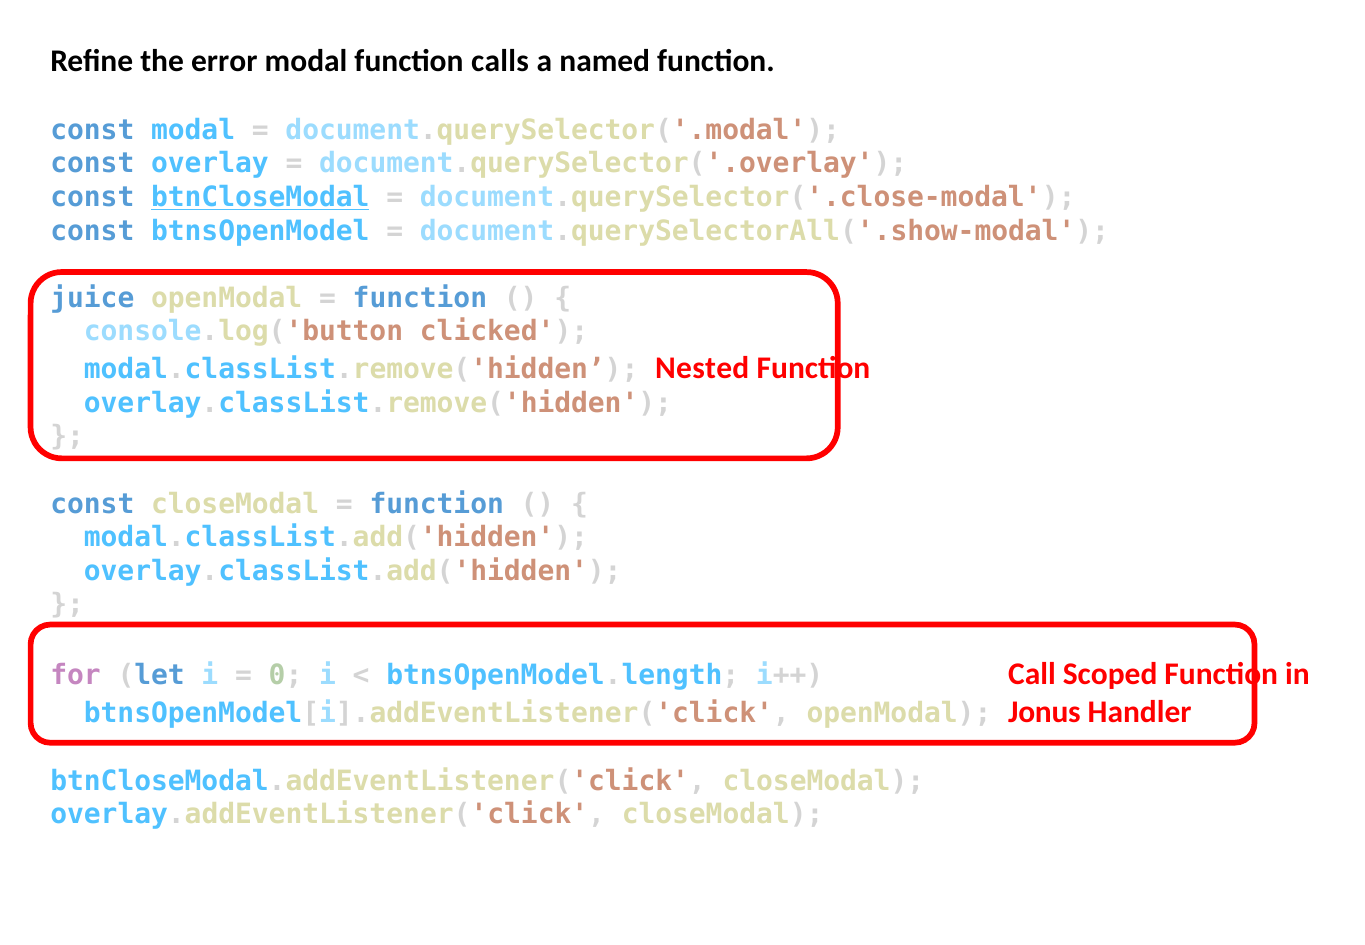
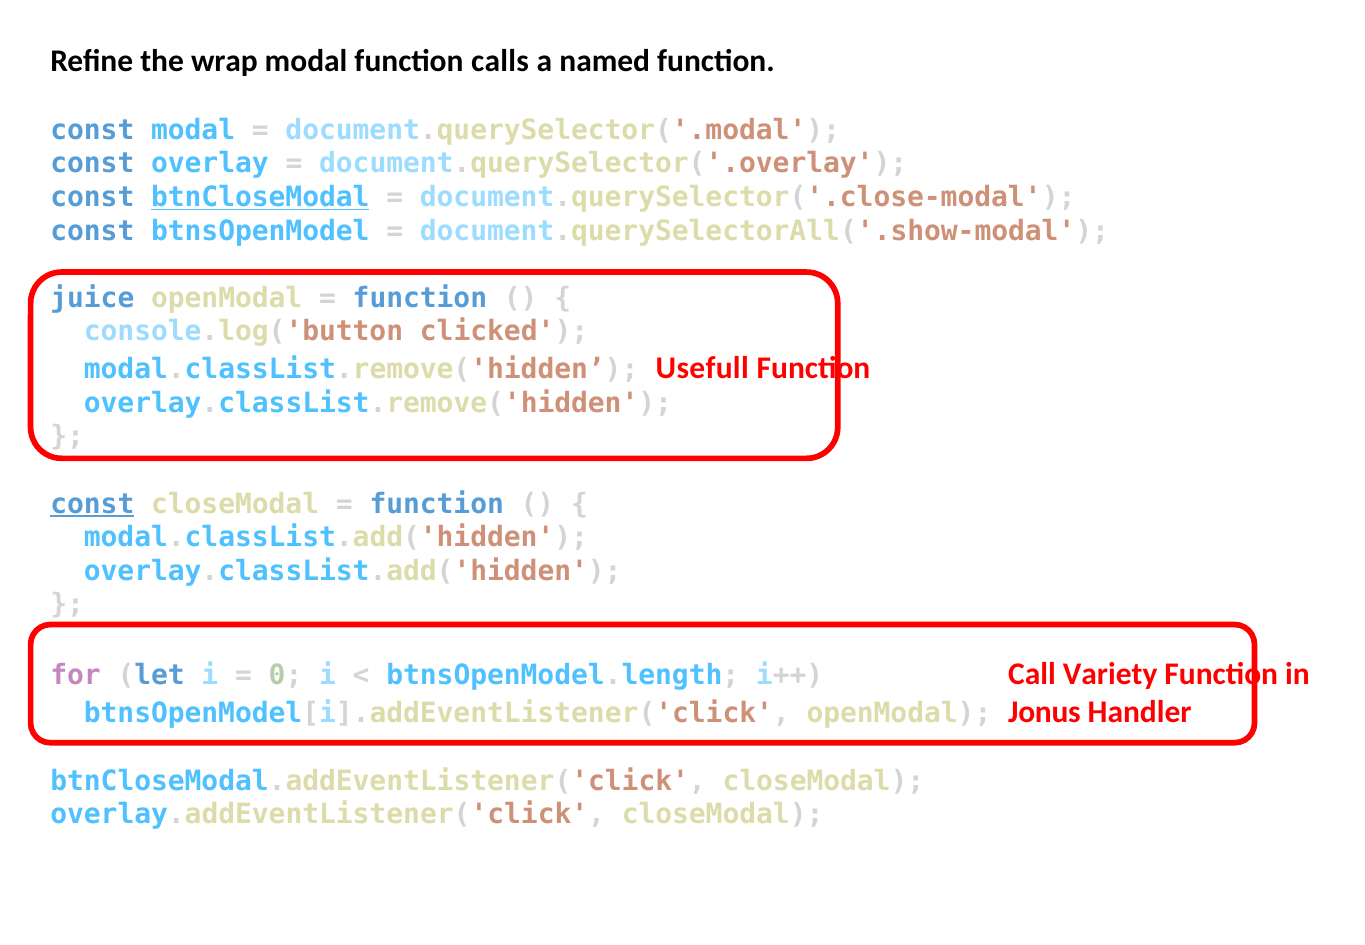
error: error -> wrap (224, 61)
Nested: Nested -> Usefull (702, 368)
const underline: none -> present (92, 504)
Scoped: Scoped -> Variety (1110, 674)
